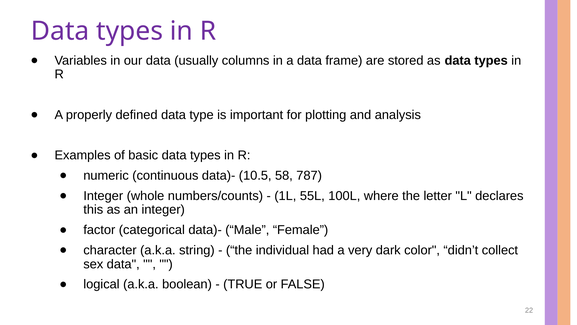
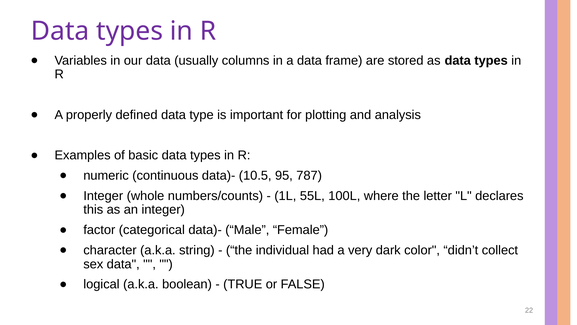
58: 58 -> 95 (284, 175)
